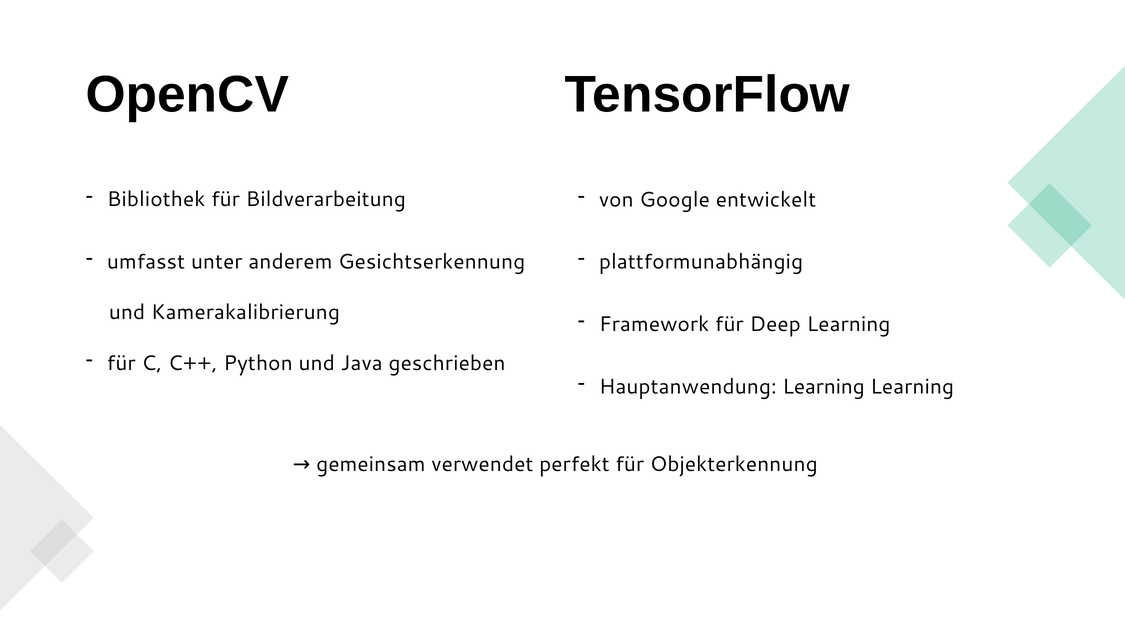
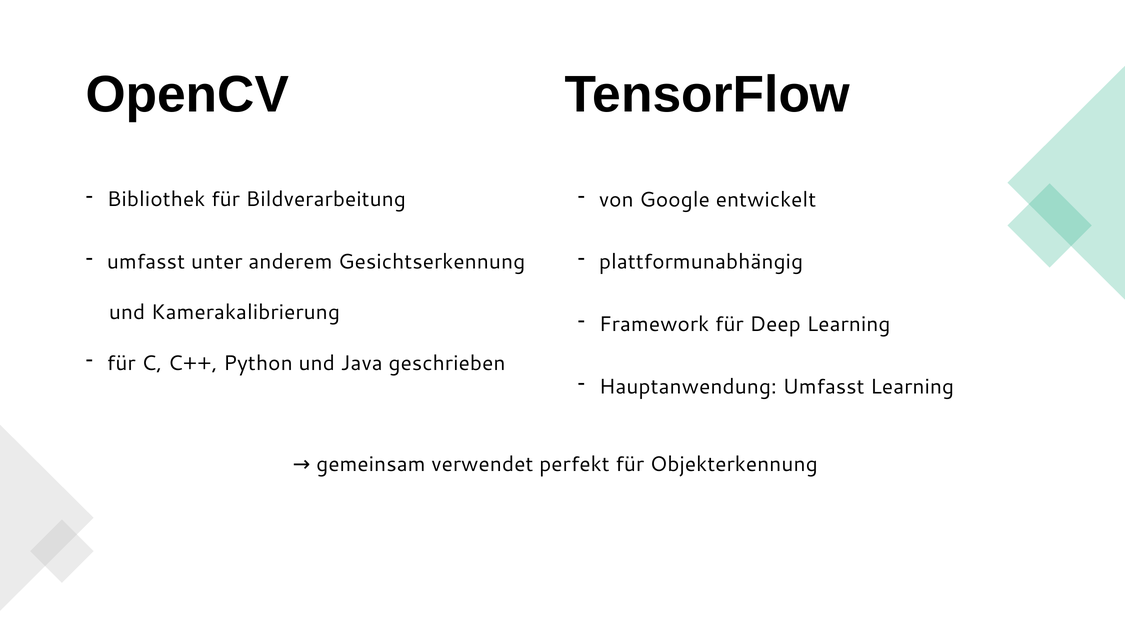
Hauptanwendung Learning: Learning -> Umfasst (824, 387)
